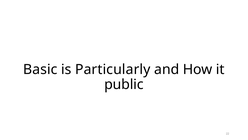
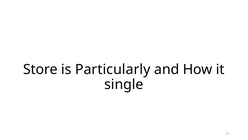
Basic: Basic -> Store (40, 69)
public: public -> single (124, 84)
